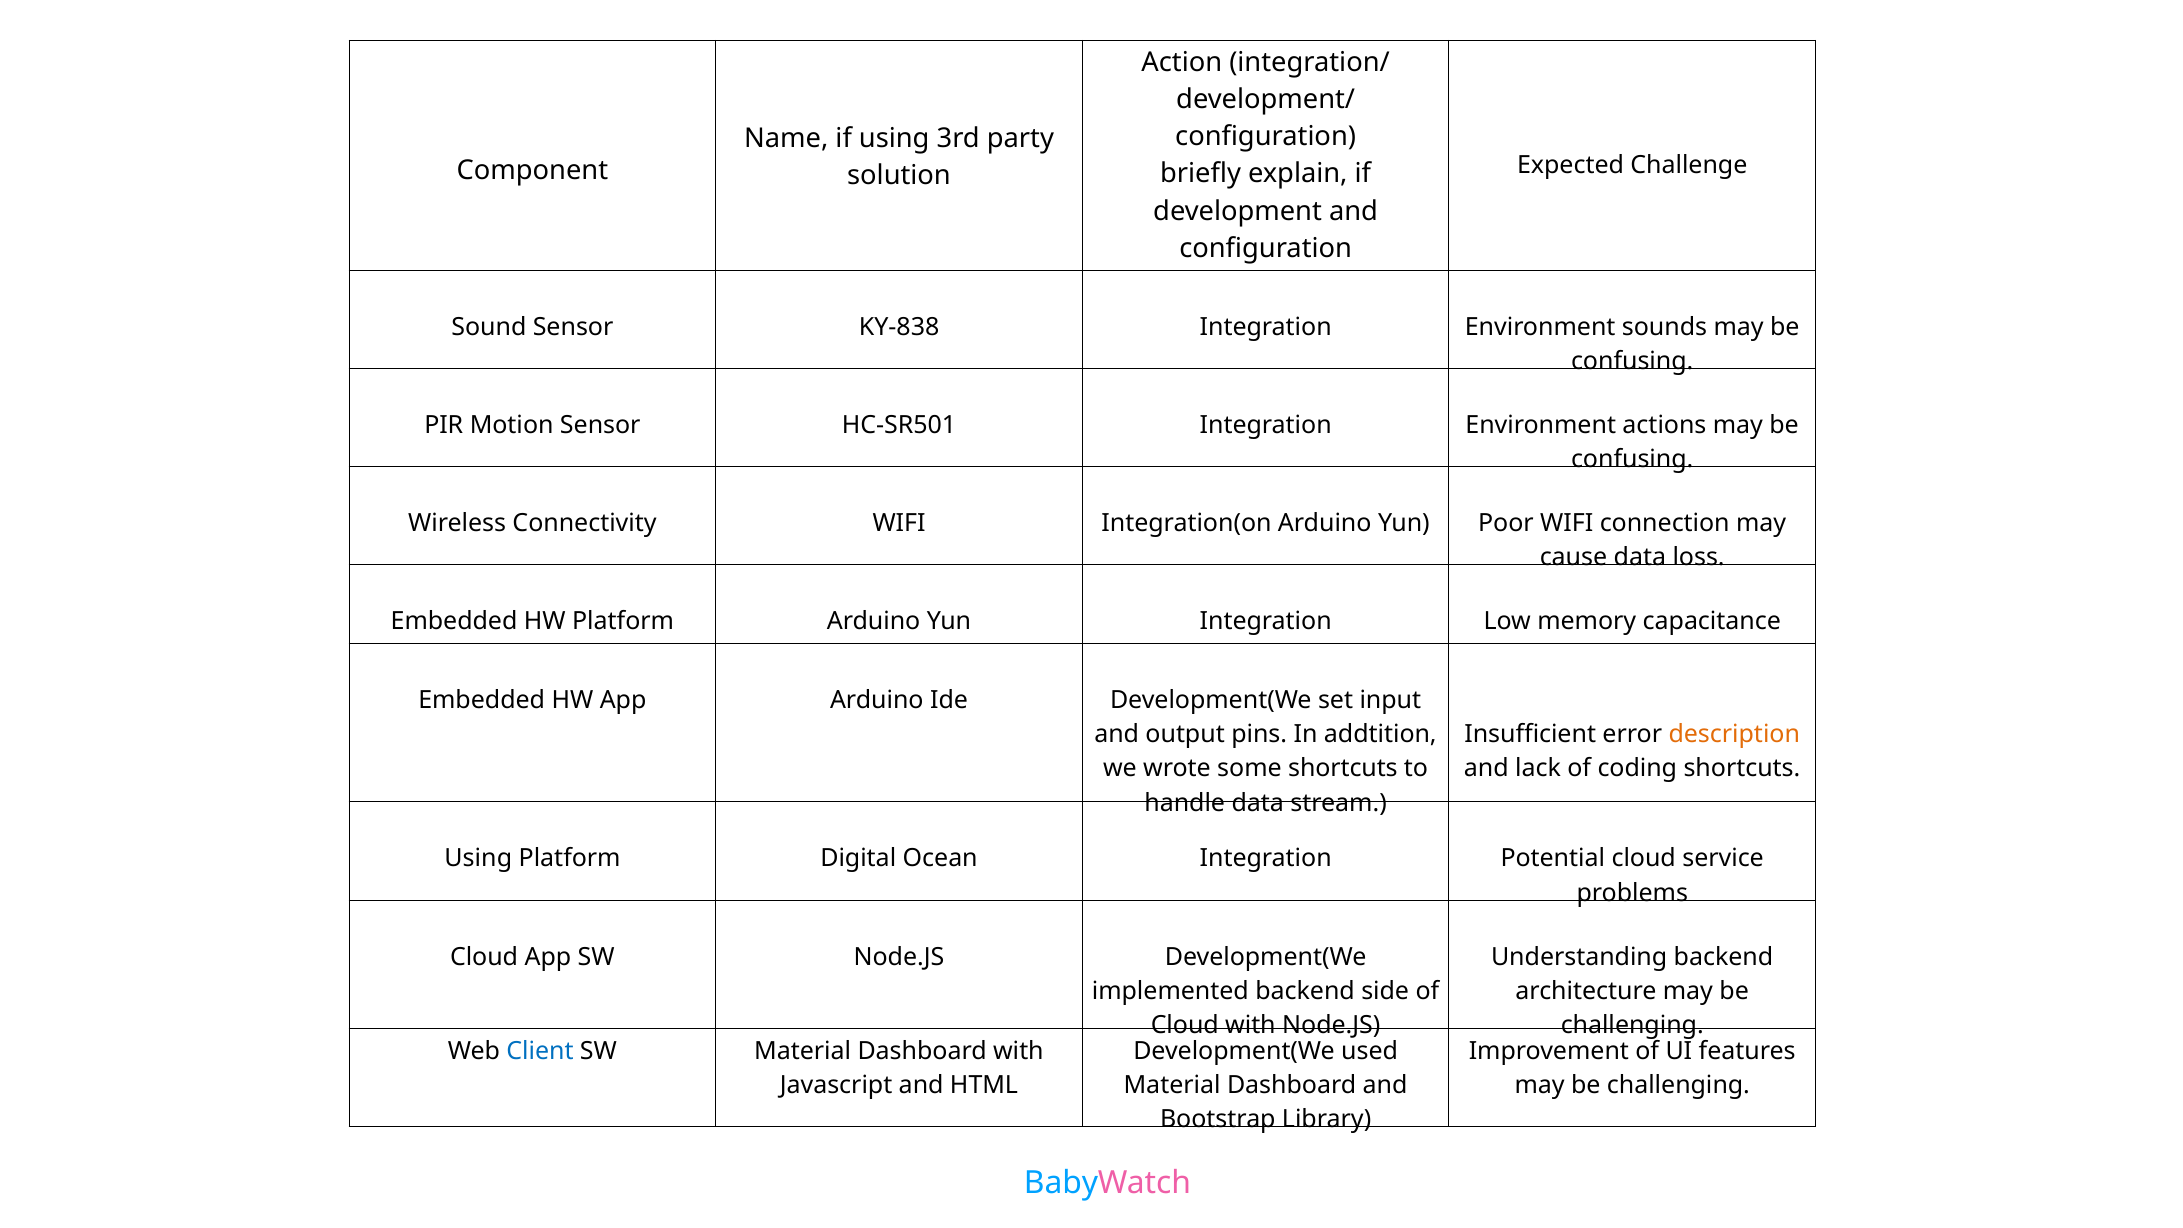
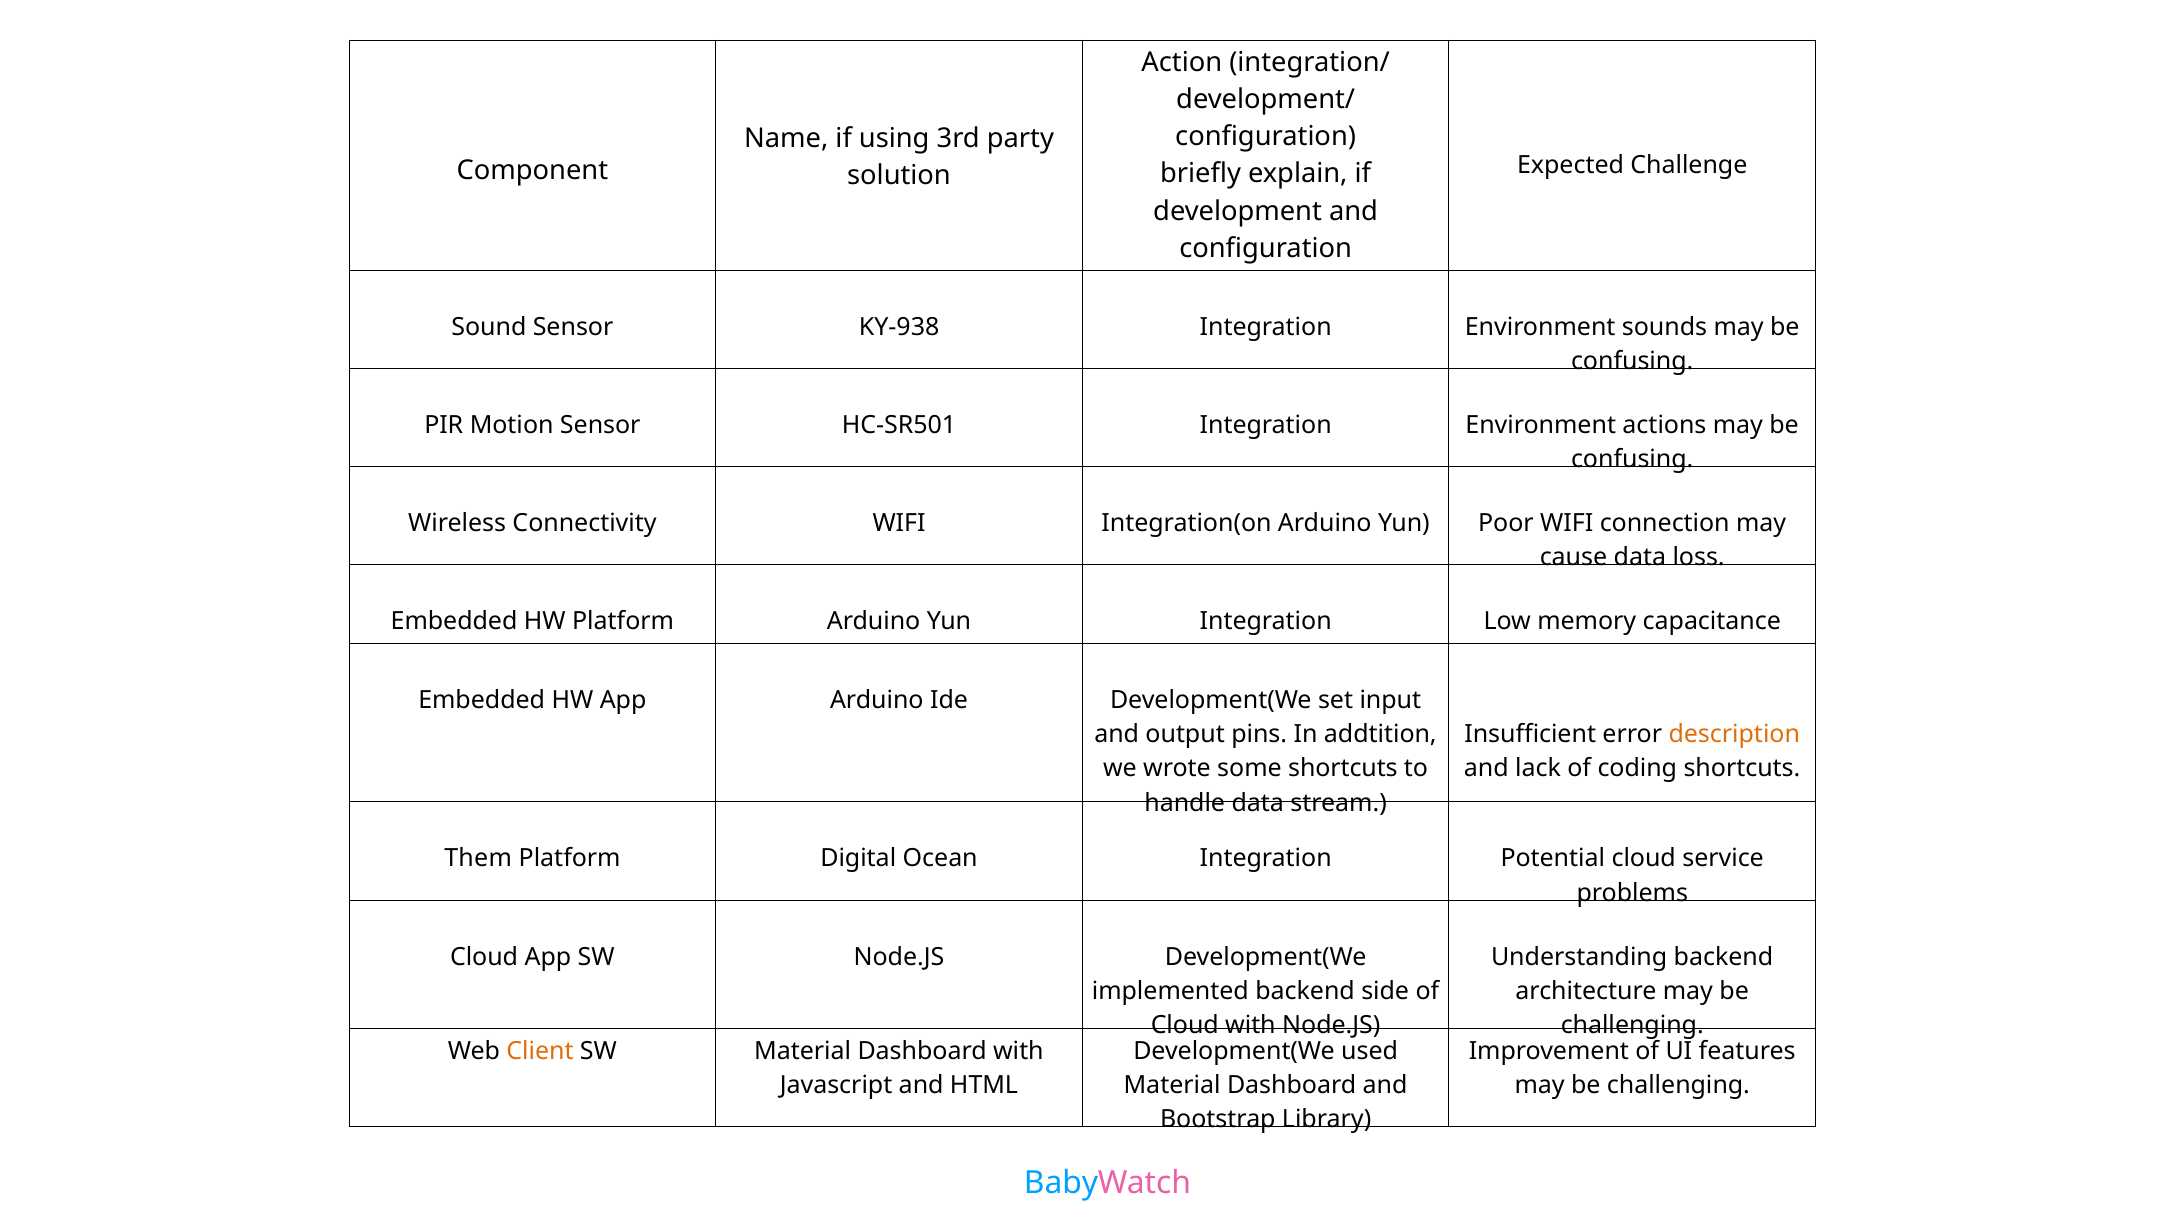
KY-838: KY-838 -> KY-938 (899, 327)
Using: Using -> Them (478, 859)
Client colour: blue -> orange (540, 1051)
